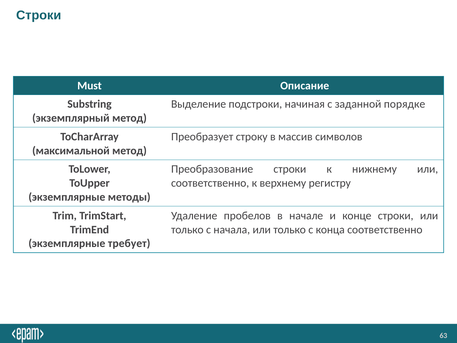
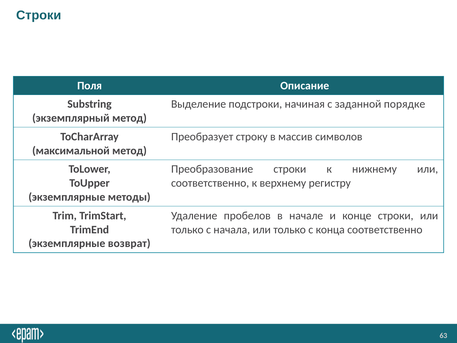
Must: Must -> Поля (90, 86)
требует: требует -> возврат (129, 243)
